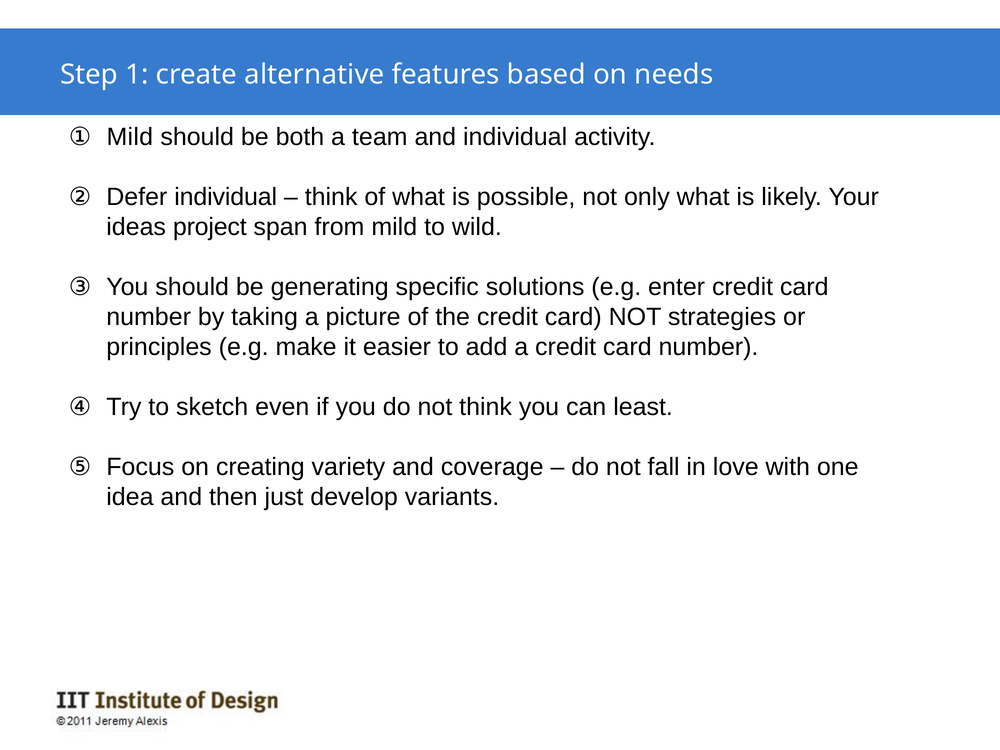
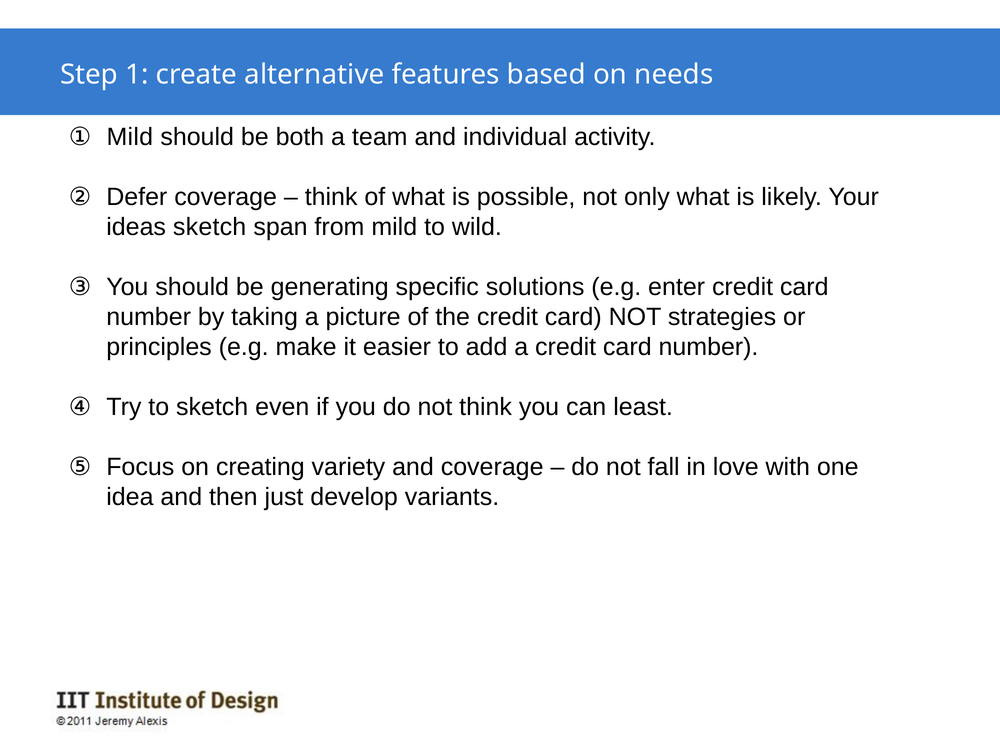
Defer individual: individual -> coverage (226, 197)
ideas project: project -> sketch (210, 227)
